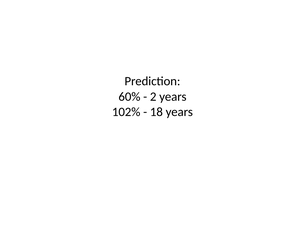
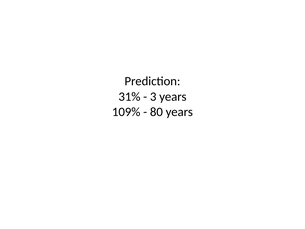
60%: 60% -> 31% (129, 96)
2: 2 -> 3 (153, 96)
102%: 102% -> 109% (126, 112)
18: 18 -> 80 (156, 112)
